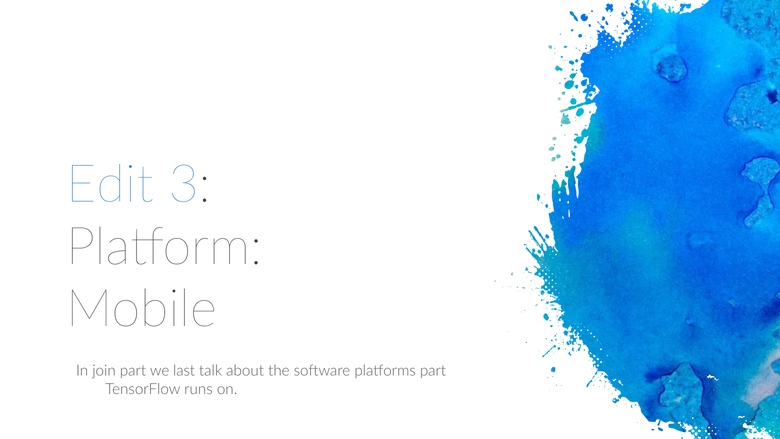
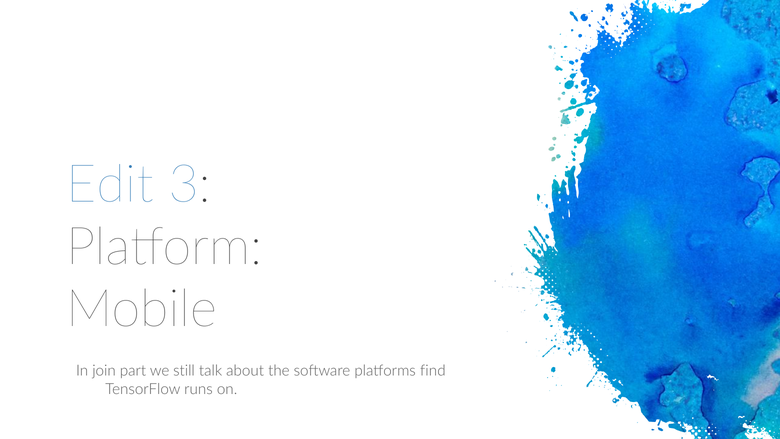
last: last -> still (184, 371)
platforms part: part -> find (433, 371)
